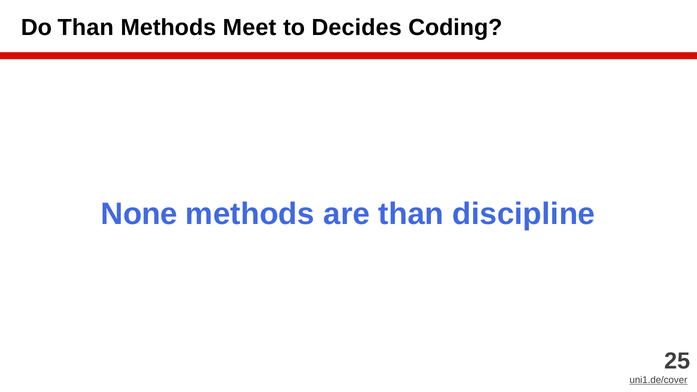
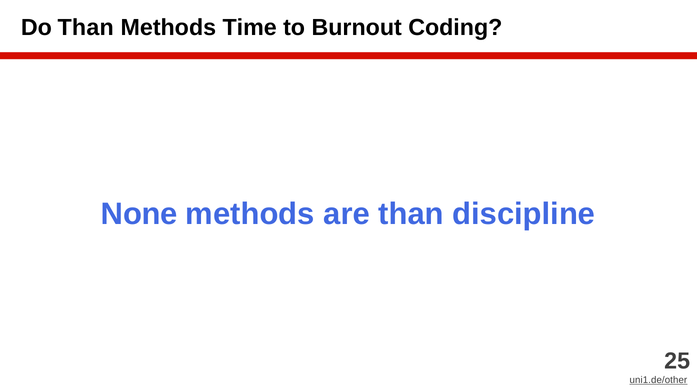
Meet: Meet -> Time (250, 28)
Decides: Decides -> Burnout (357, 28)
uni1.de/cover: uni1.de/cover -> uni1.de/other (658, 380)
